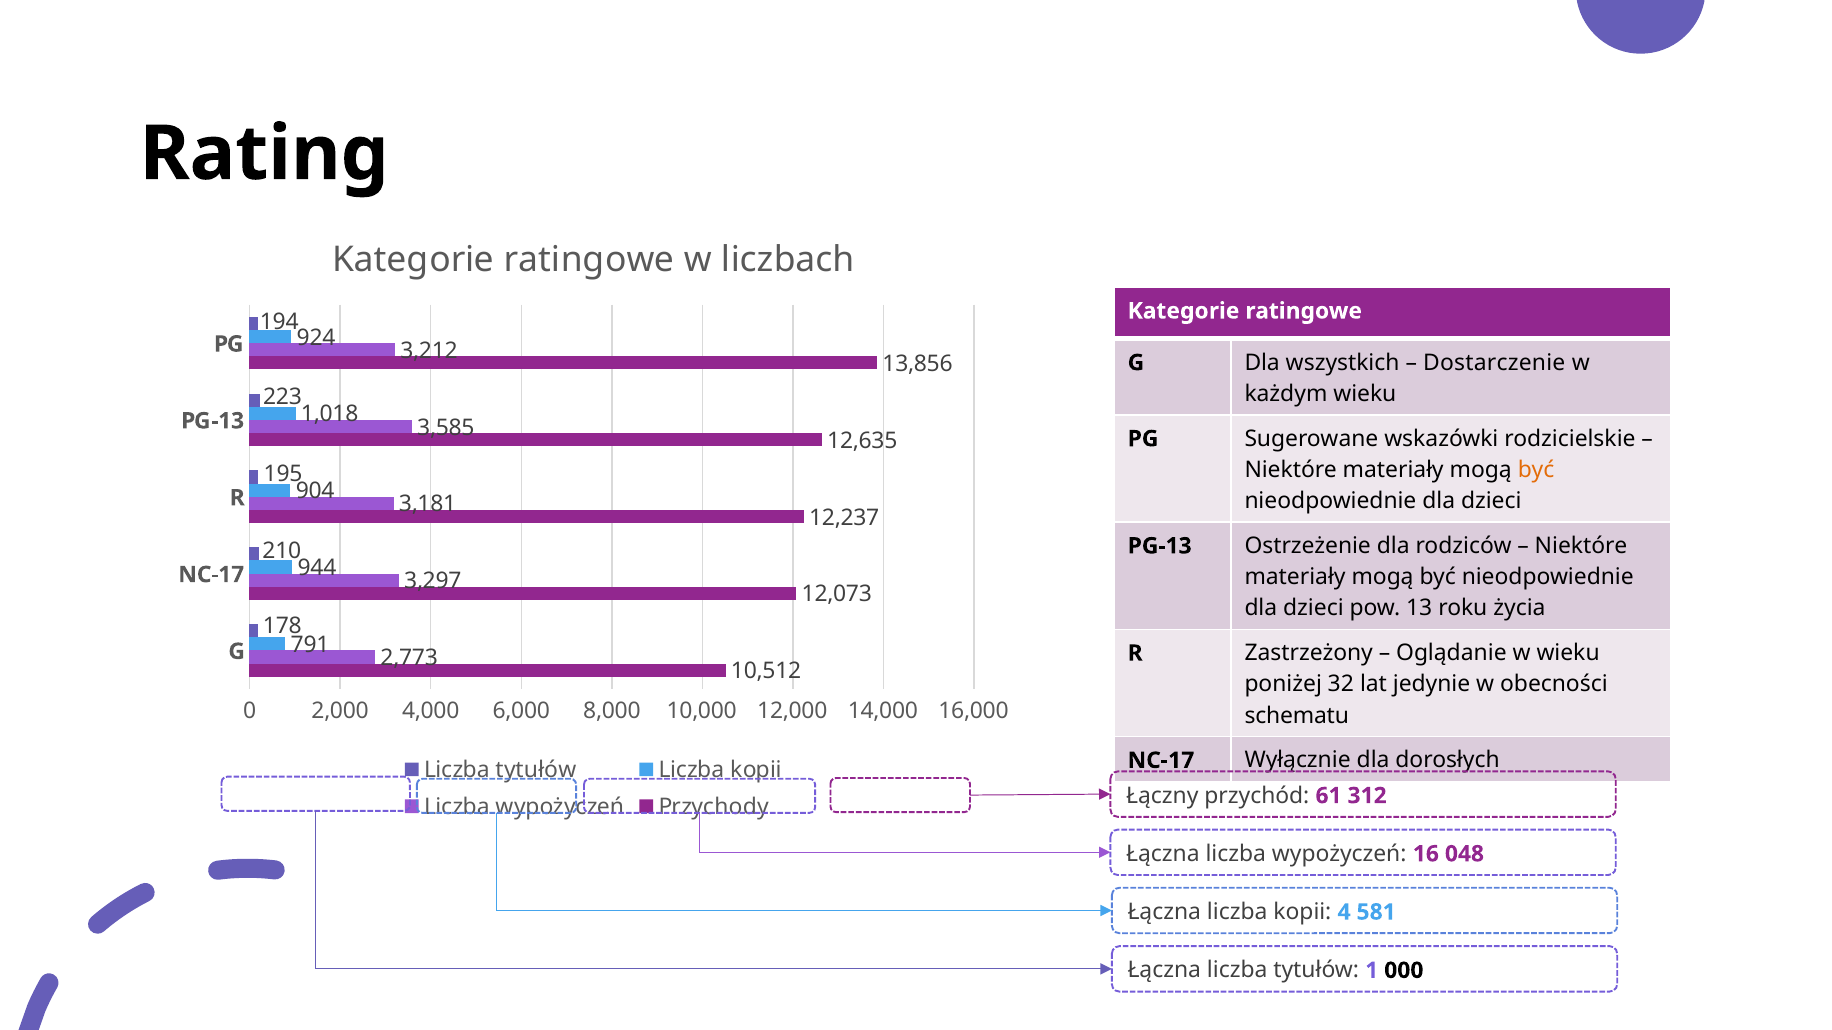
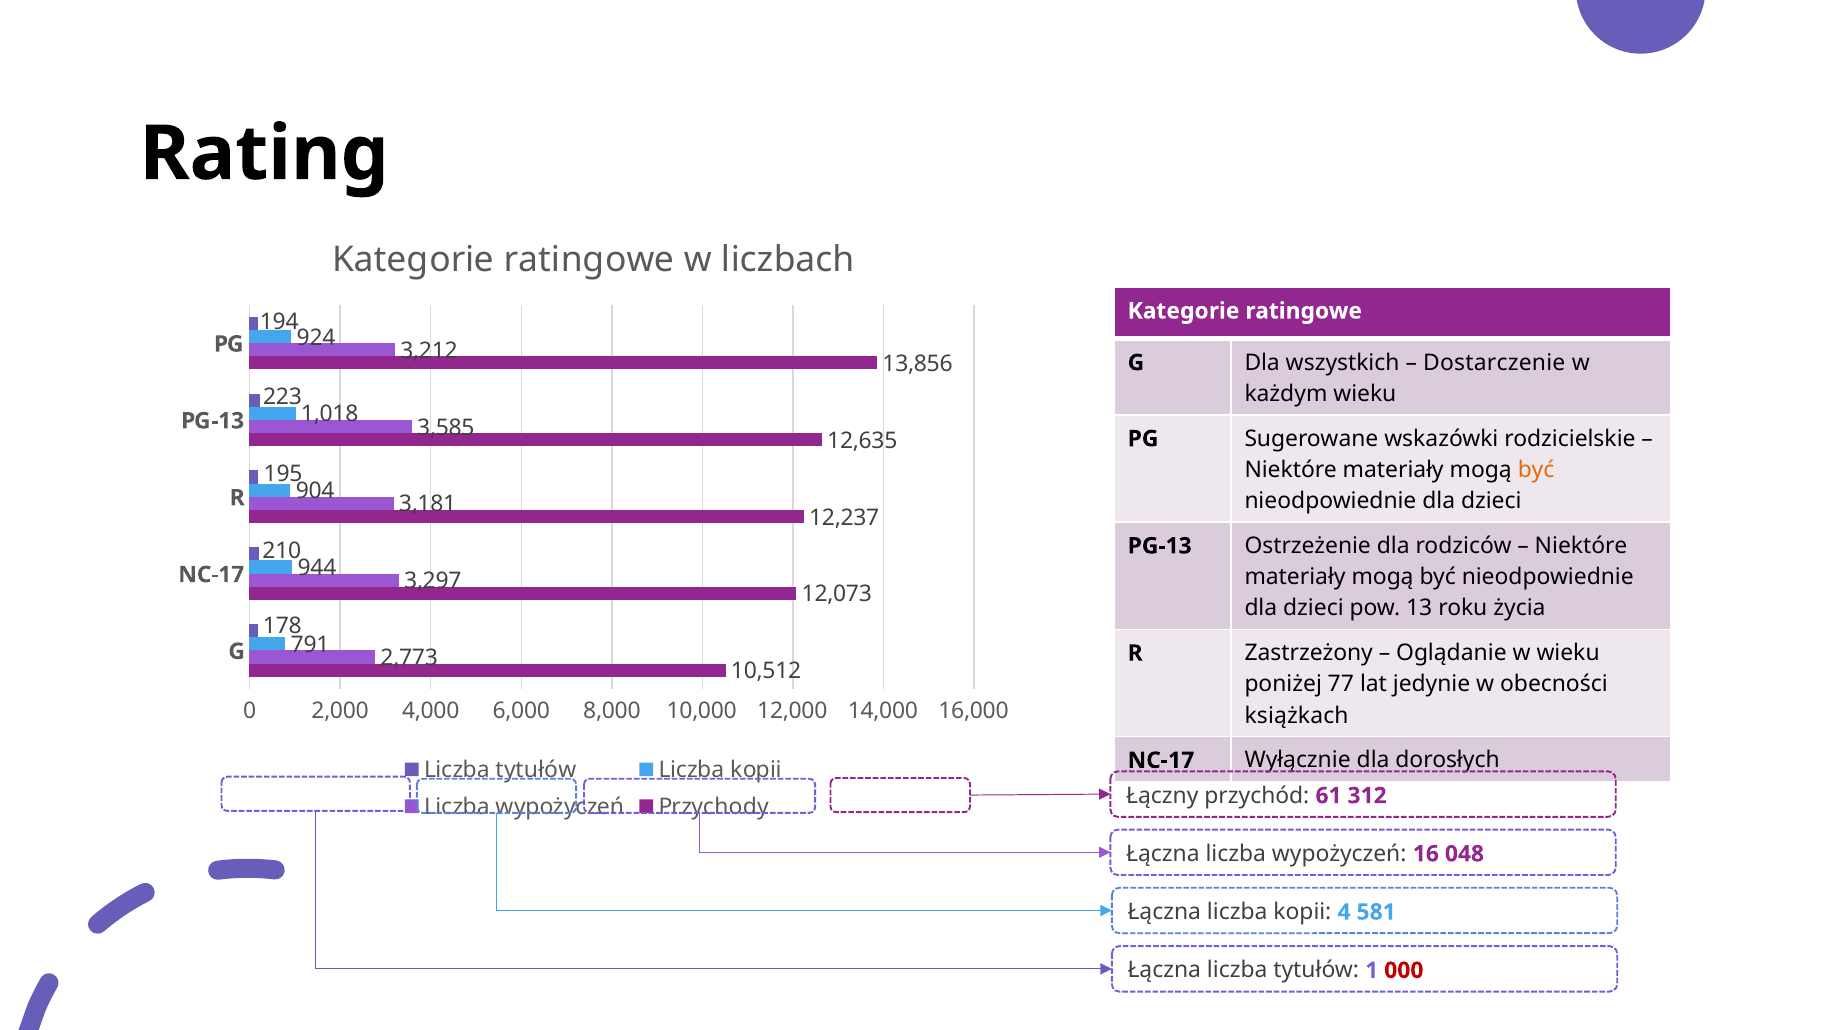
32: 32 -> 77 (1341, 685)
schematu: schematu -> książkach (1297, 716)
000 colour: black -> red (1404, 971)
